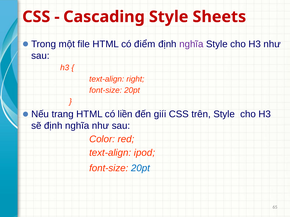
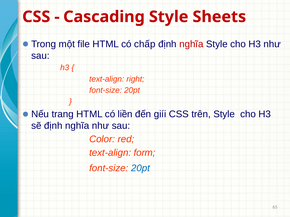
điểm: điểm -> chấp (145, 44)
nghĩa colour: purple -> red (191, 44)
ipod: ipod -> form (145, 153)
